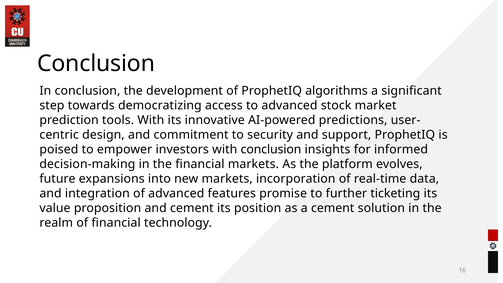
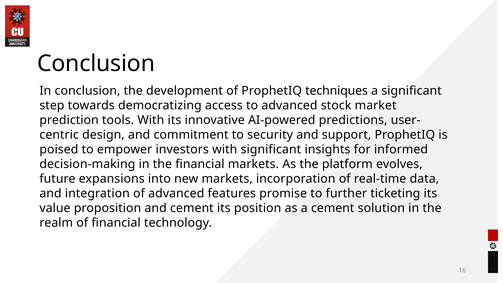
algorithms: algorithms -> techniques (337, 91)
with conclusion: conclusion -> significant (271, 149)
